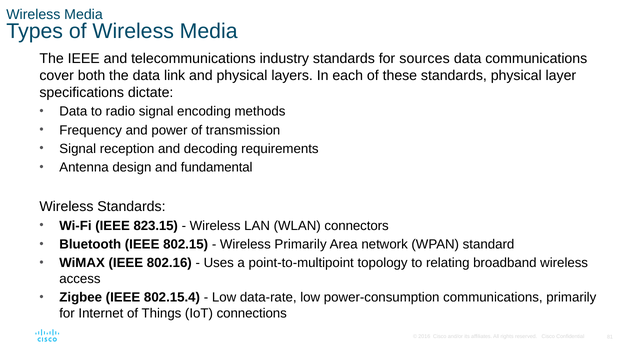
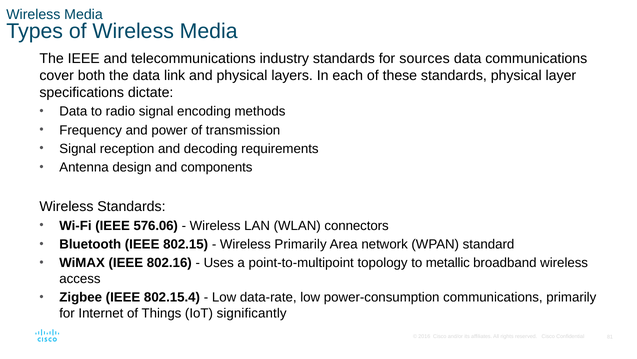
fundamental: fundamental -> components (217, 167)
823.15: 823.15 -> 576.06 (156, 225)
relating: relating -> metallic (448, 263)
connections: connections -> significantly (252, 313)
